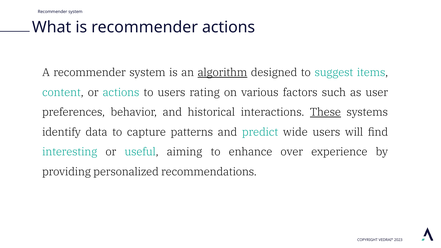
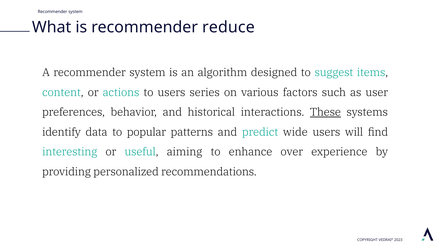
recommender actions: actions -> reduce (228, 27)
algorithm underline: present -> none (222, 73)
rating: rating -> series (205, 93)
capture: capture -> popular (146, 132)
